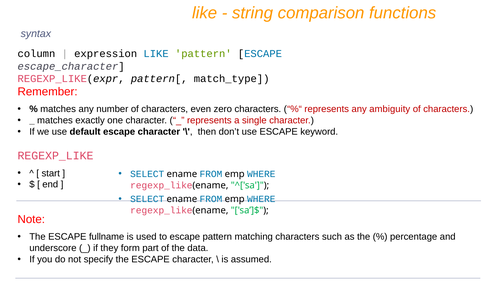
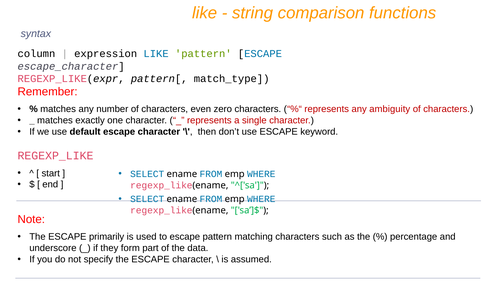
fullname: fullname -> primarily (107, 237)
